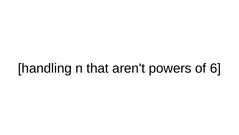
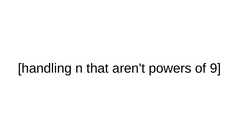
6: 6 -> 9 (215, 68)
